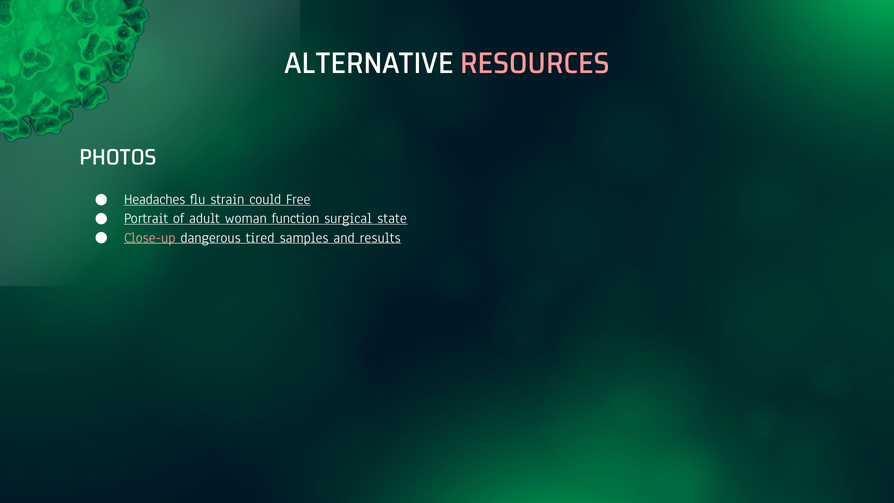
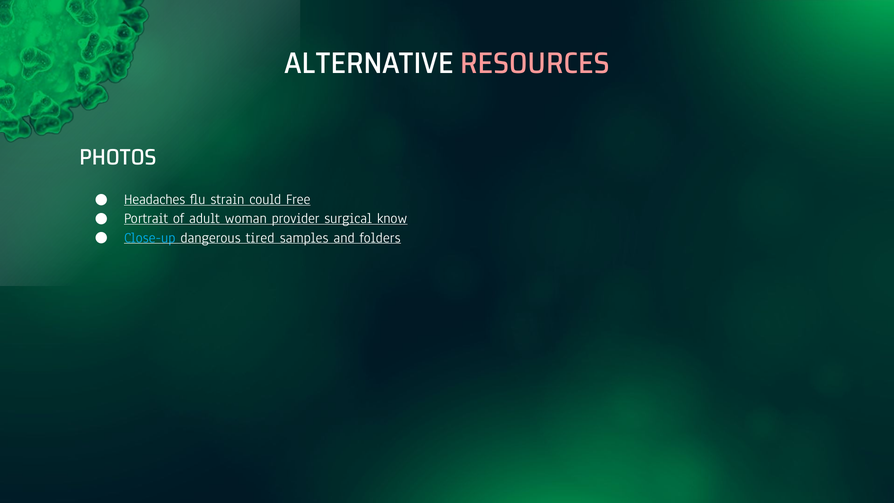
function: function -> provider (296, 218)
state: state -> know (392, 218)
Close-up colour: pink -> light blue (150, 238)
results: results -> folders (380, 238)
